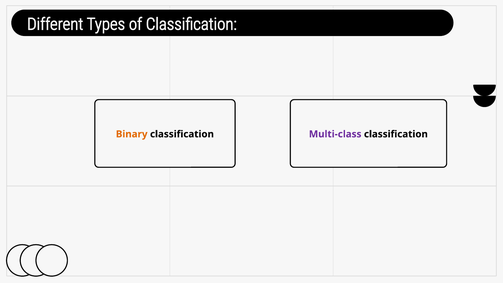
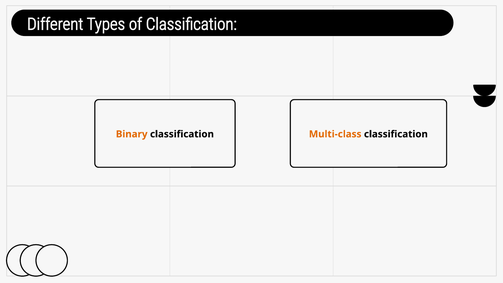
Multi-class colour: purple -> orange (335, 134)
